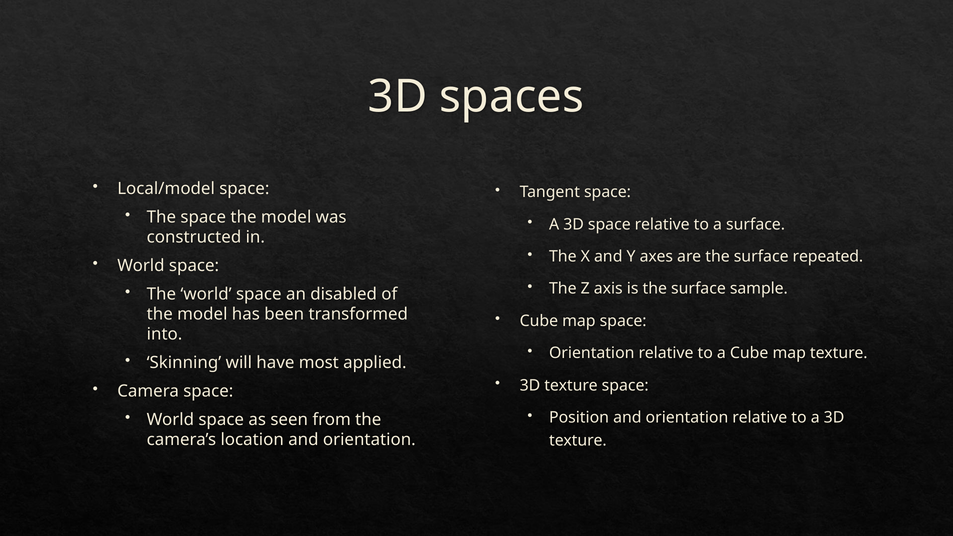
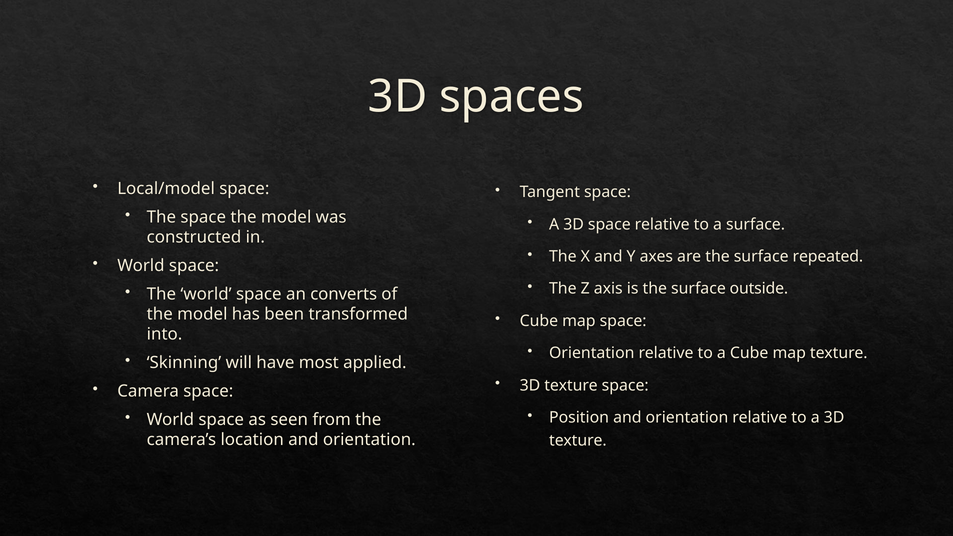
sample: sample -> outside (759, 289)
disabled: disabled -> converts (344, 294)
